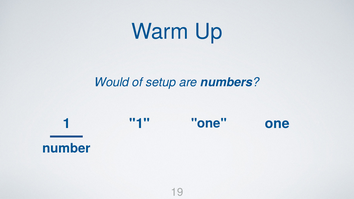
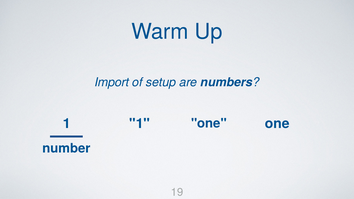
Would: Would -> Import (112, 82)
